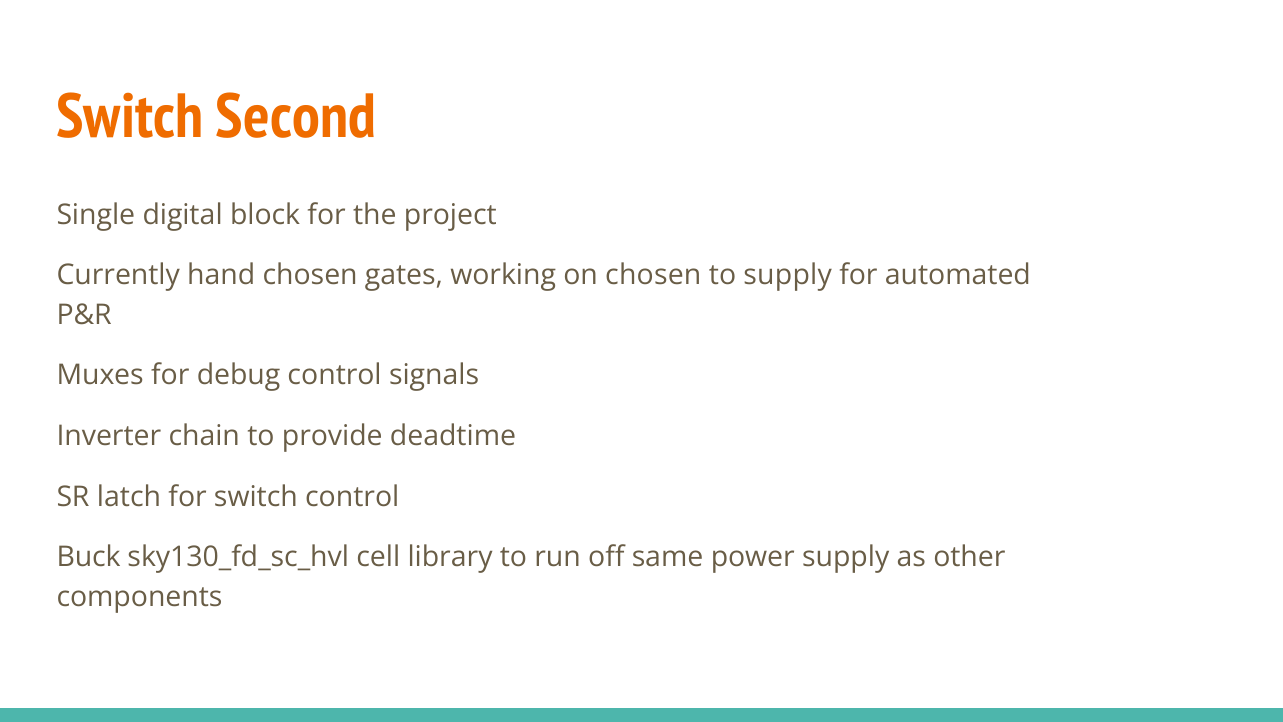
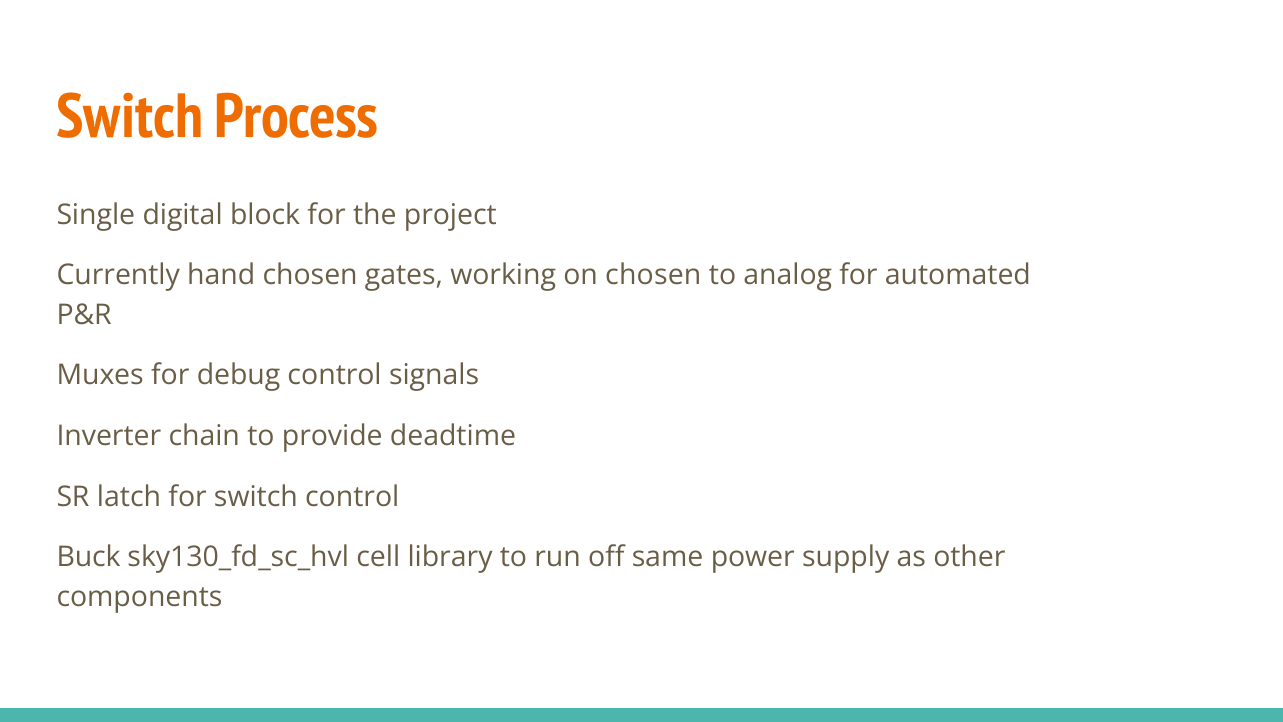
Second: Second -> Process (297, 117)
to supply: supply -> analog (788, 275)
